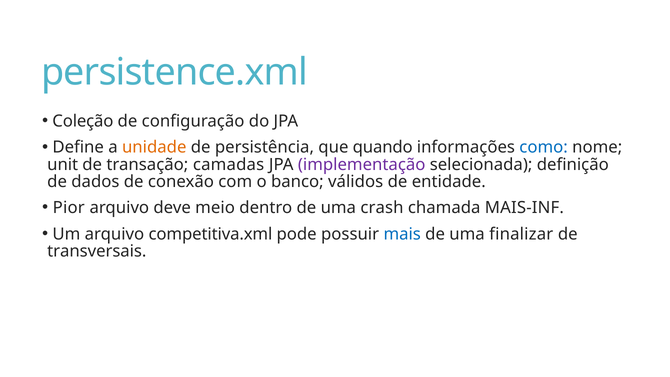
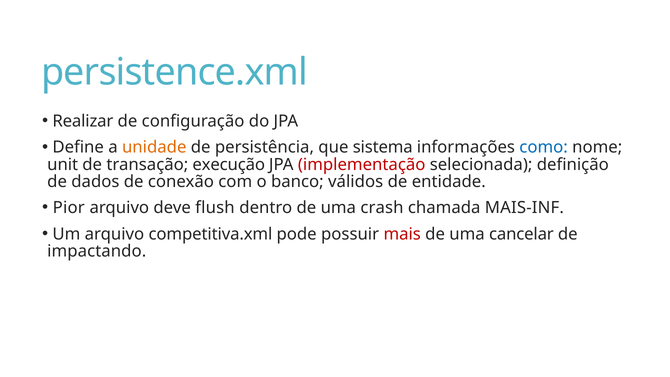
Coleção: Coleção -> Realizar (83, 121)
quando: quando -> sistema (383, 147)
camadas: camadas -> execução (229, 164)
implementação colour: purple -> red (362, 164)
meio: meio -> flush (215, 208)
mais colour: blue -> red (402, 234)
finalizar: finalizar -> cancelar (521, 234)
transversais: transversais -> impactando (97, 251)
